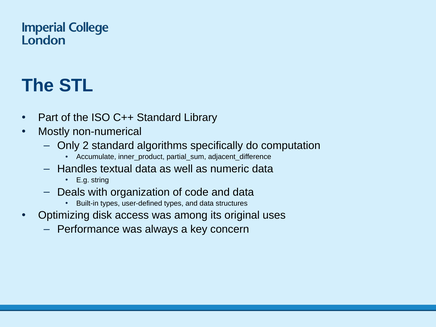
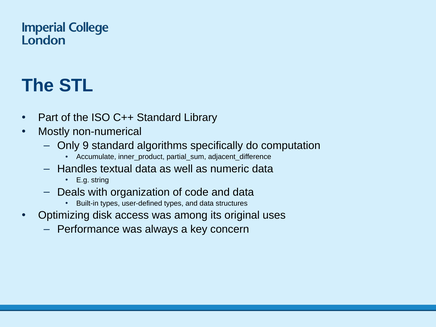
2: 2 -> 9 (86, 146)
